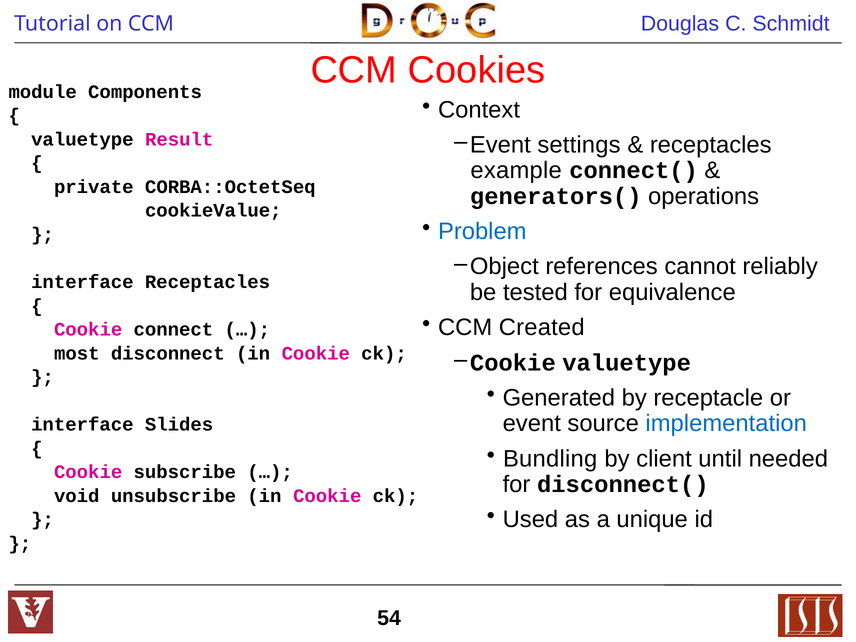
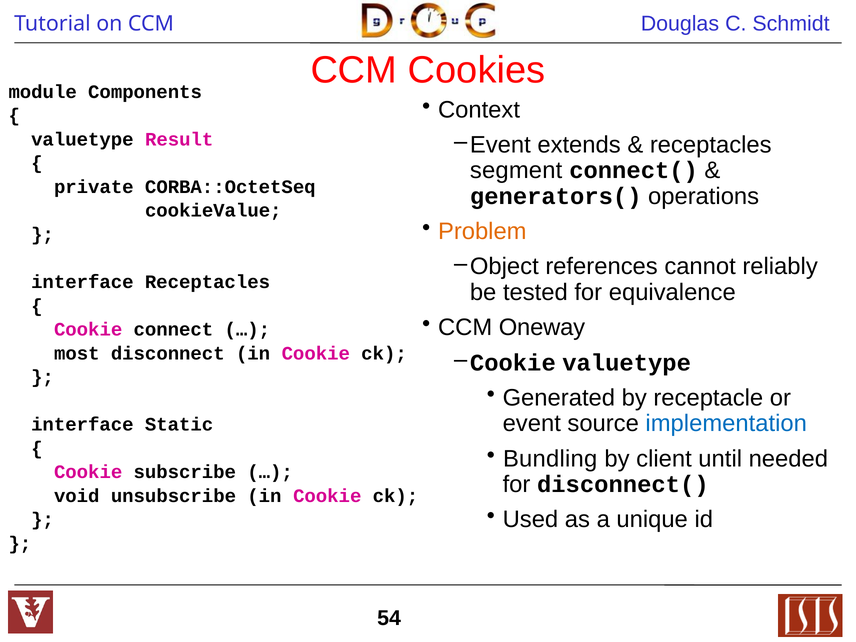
settings: settings -> extends (579, 145)
example: example -> segment (516, 171)
Problem colour: blue -> orange (482, 231)
Created: Created -> Oneway (542, 328)
Slides: Slides -> Static (179, 425)
